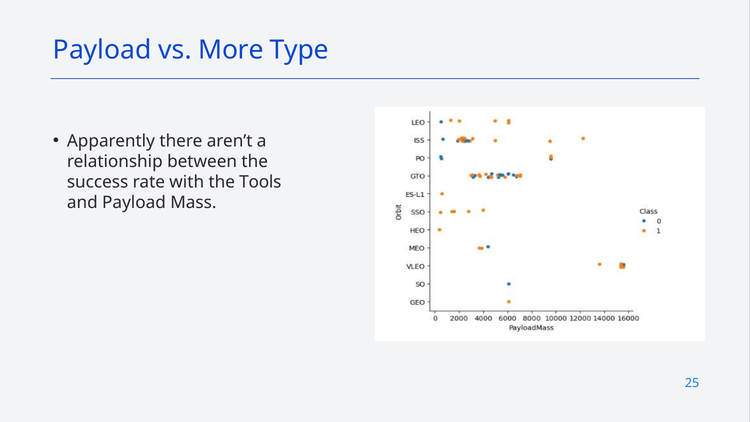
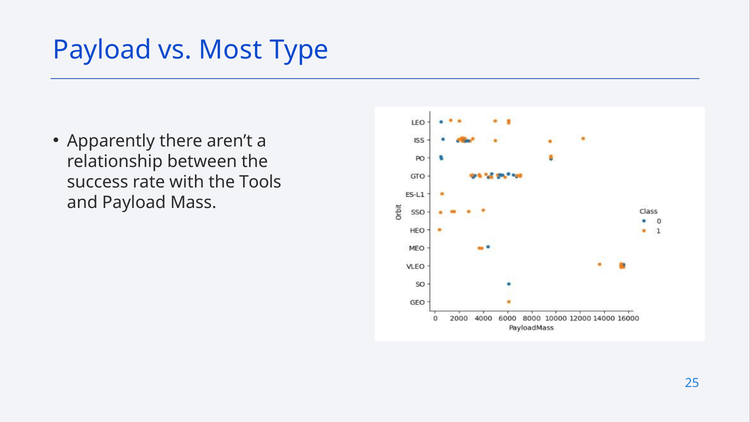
More: More -> Most (231, 50)
